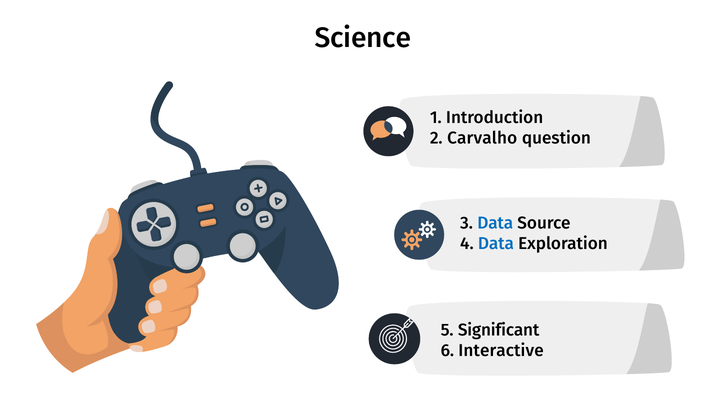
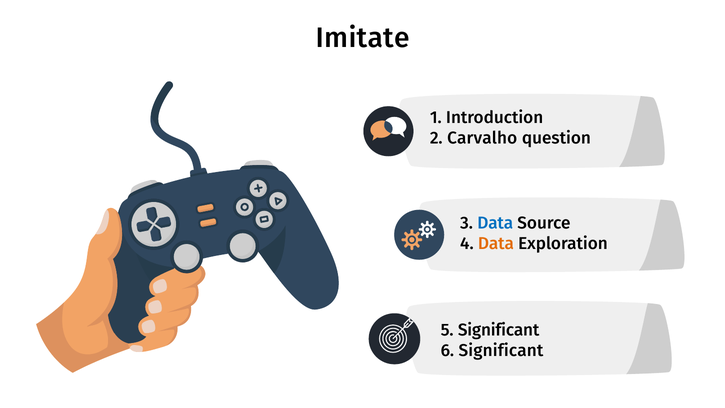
Science: Science -> Imitate (363, 38)
Data colour: blue -> orange (496, 243)
6 Interactive: Interactive -> Significant (501, 350)
